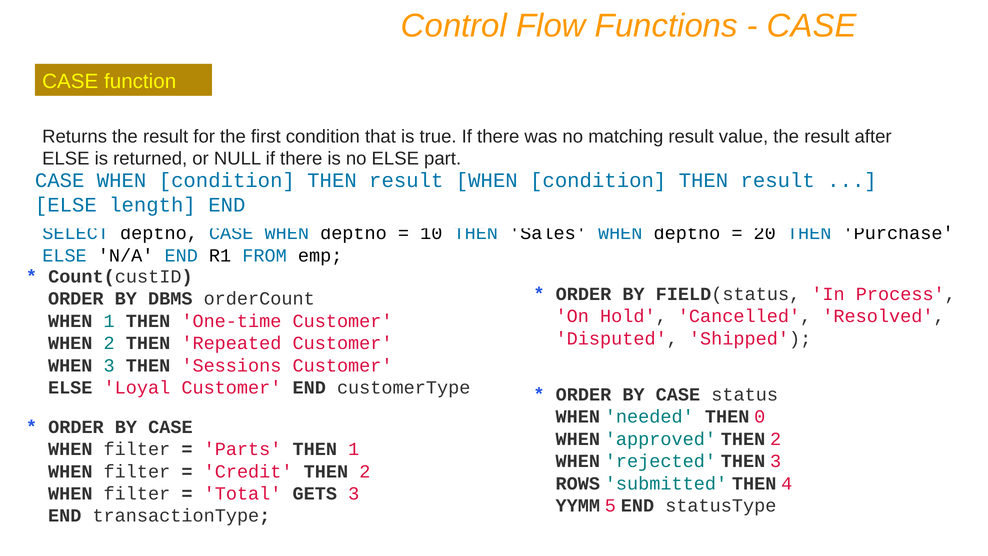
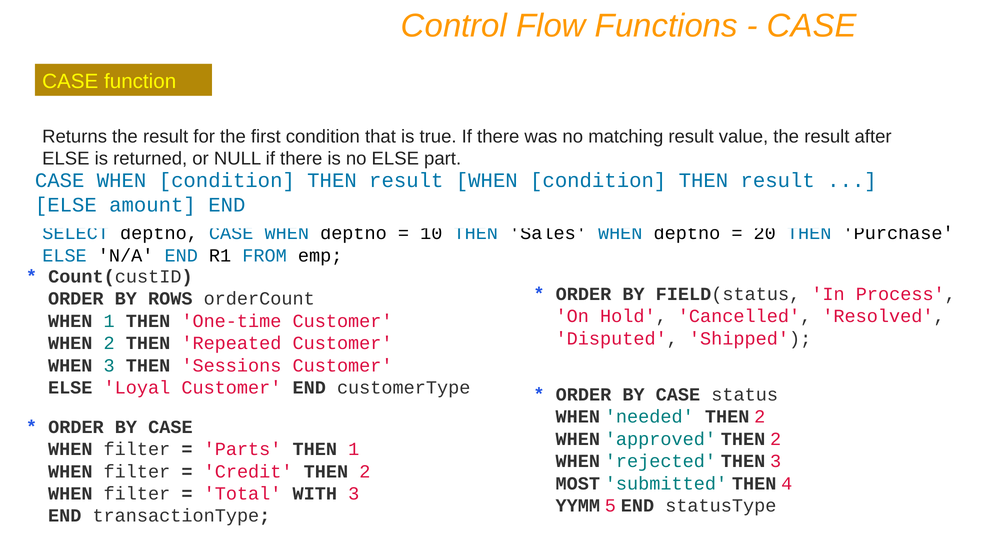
length: length -> amount (153, 205)
DBMS: DBMS -> ROWS (170, 299)
0: 0 -> 2 (760, 417)
ROWS: ROWS -> MOST (578, 483)
GETS: GETS -> WITH (315, 493)
